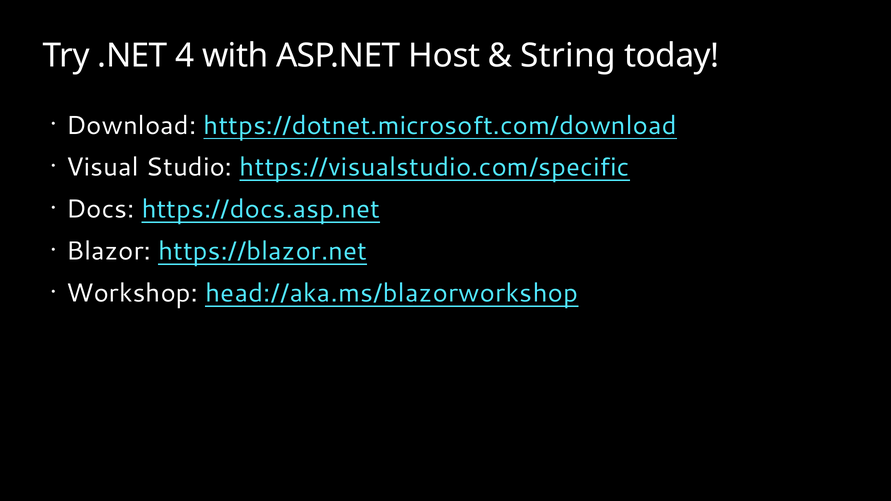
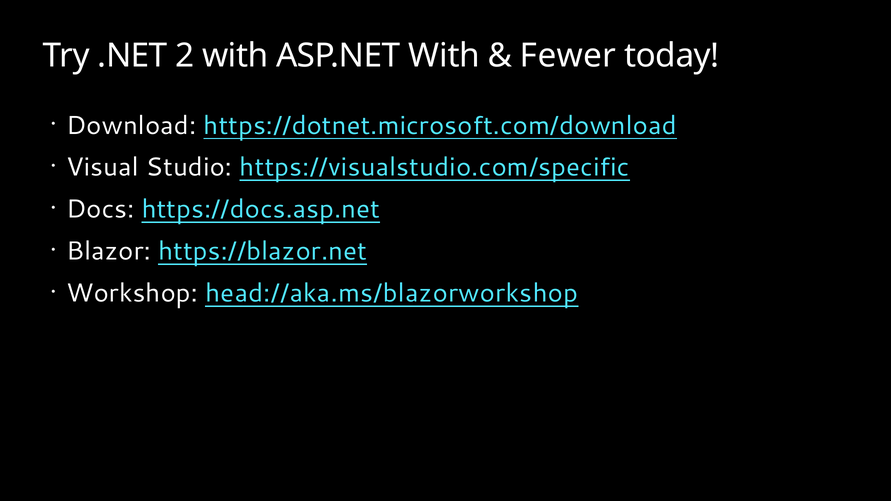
4: 4 -> 2 (185, 56)
ASP.NET Host: Host -> With (444, 56)
String: String -> Fewer (568, 56)
